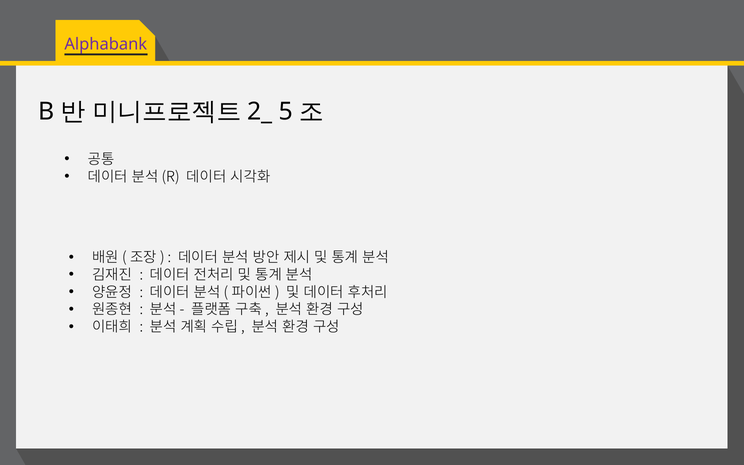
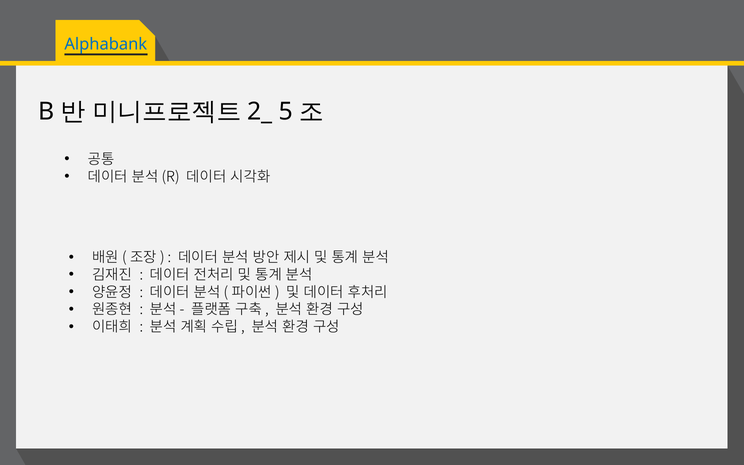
Alphabank colour: purple -> blue (106, 44)
